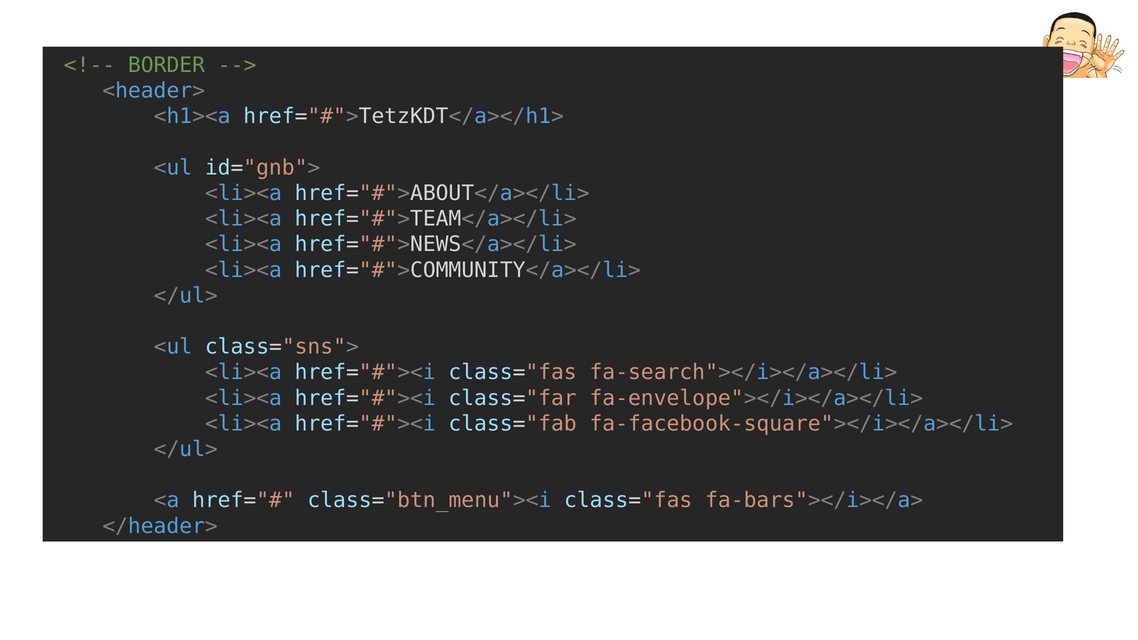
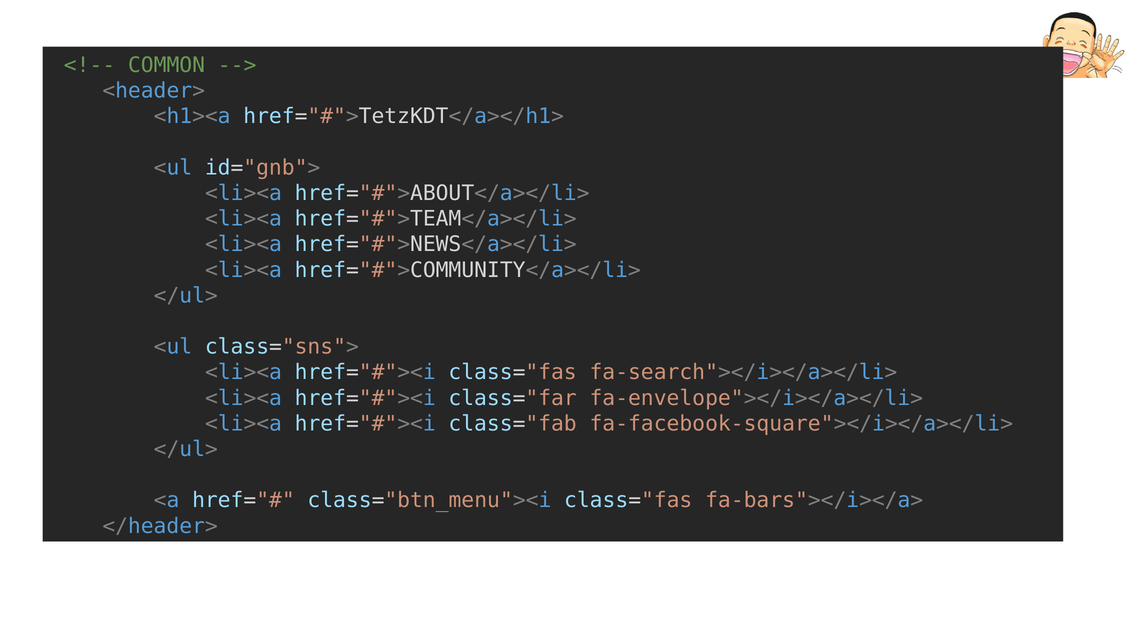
BORDER: BORDER -> COMMON (167, 65)
